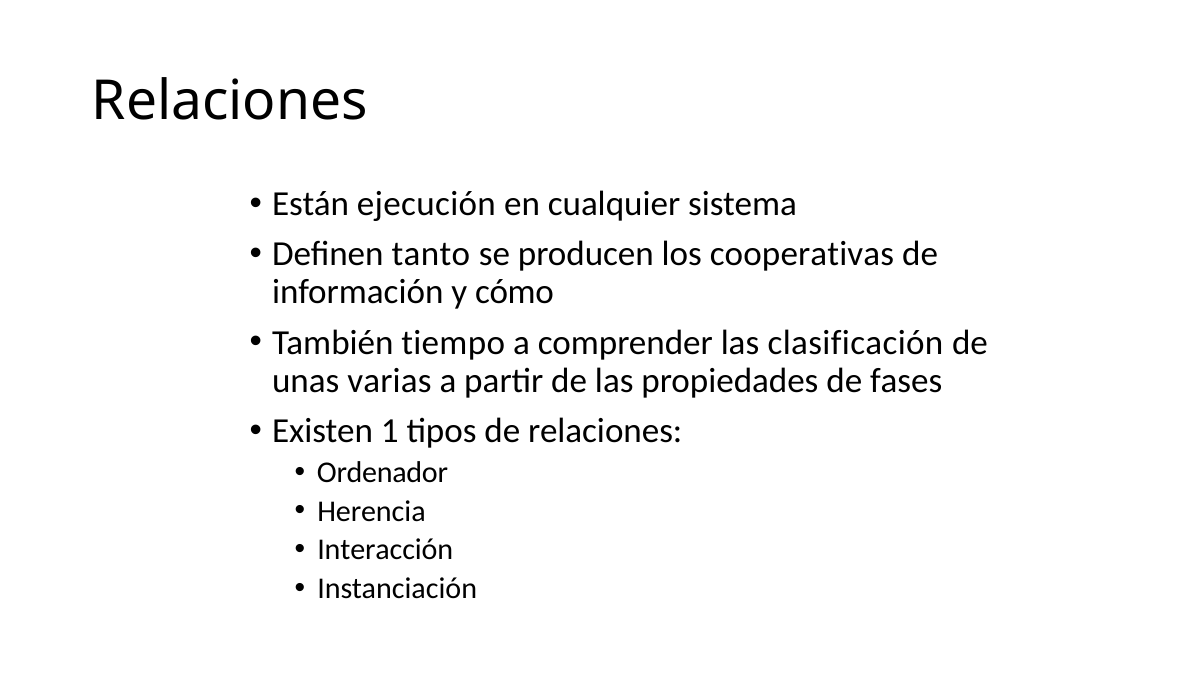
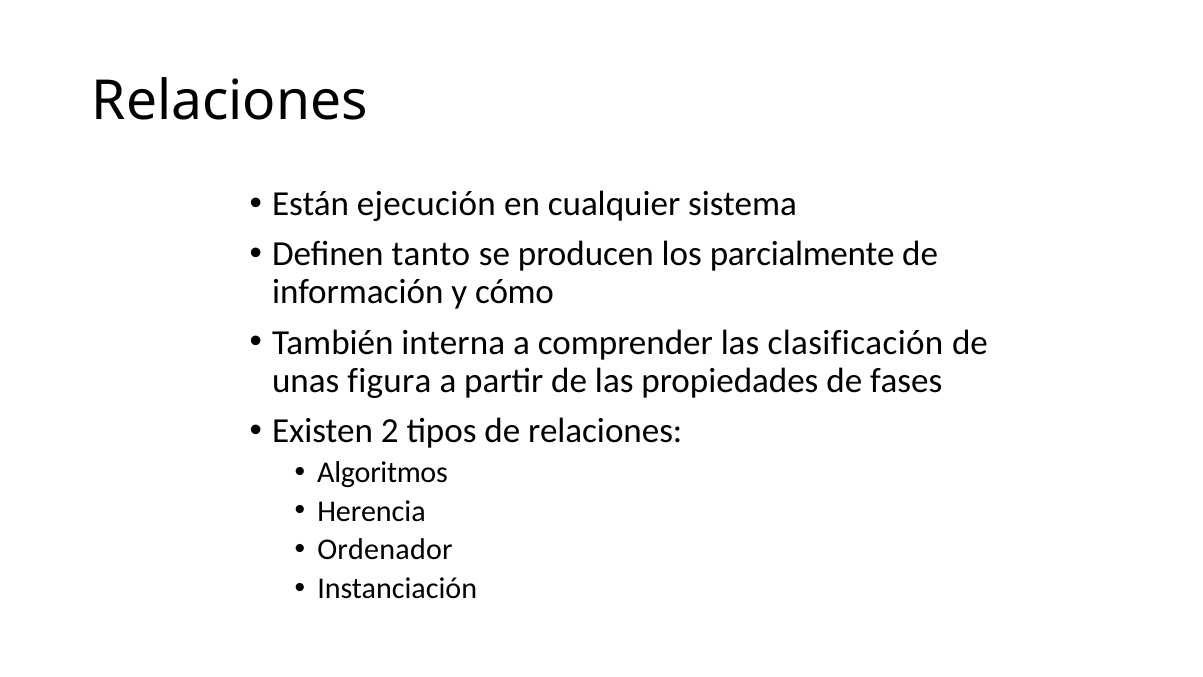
cooperativas: cooperativas -> parcialmente (802, 254)
tiempo: tiempo -> interna (453, 342)
varias: varias -> figura (389, 380)
1: 1 -> 2 (390, 431)
Ordenador: Ordenador -> Algoritmos (382, 472)
Interacción: Interacción -> Ordenador (385, 550)
